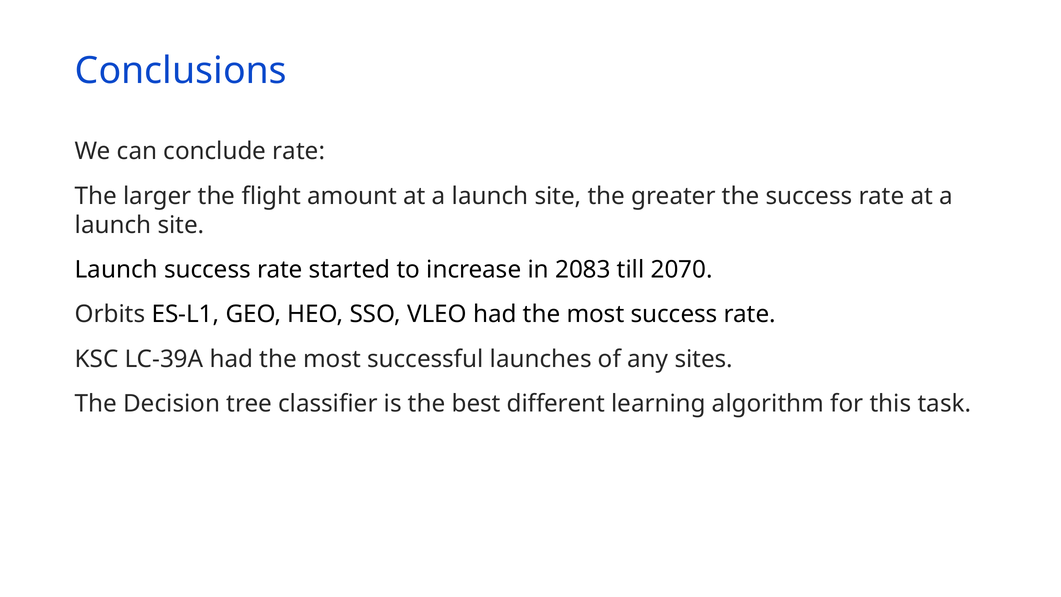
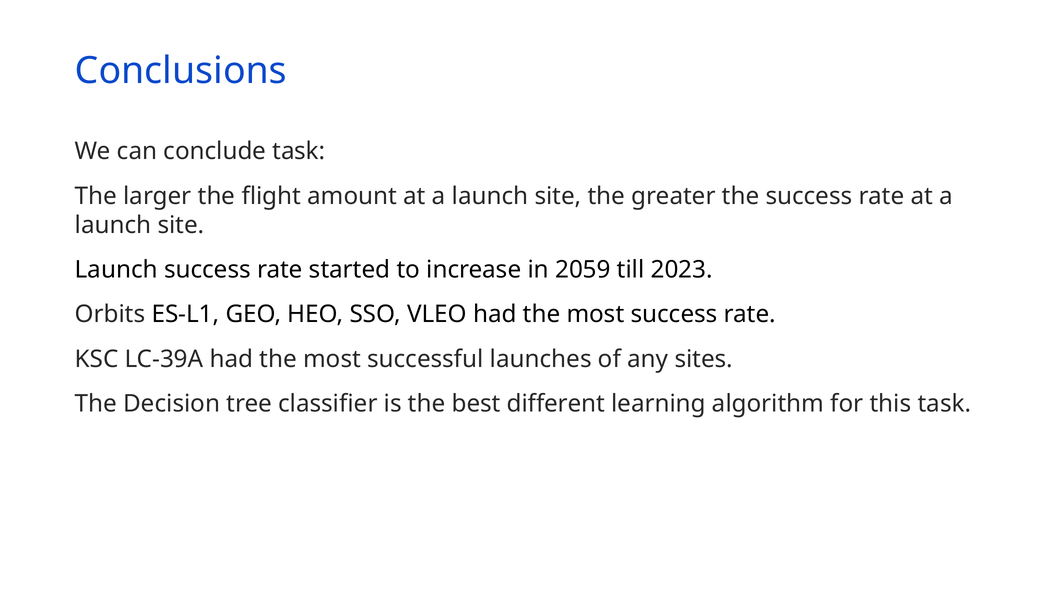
conclude rate: rate -> task (299, 151)
2083: 2083 -> 2059 (583, 270)
2070: 2070 -> 2023 (682, 270)
